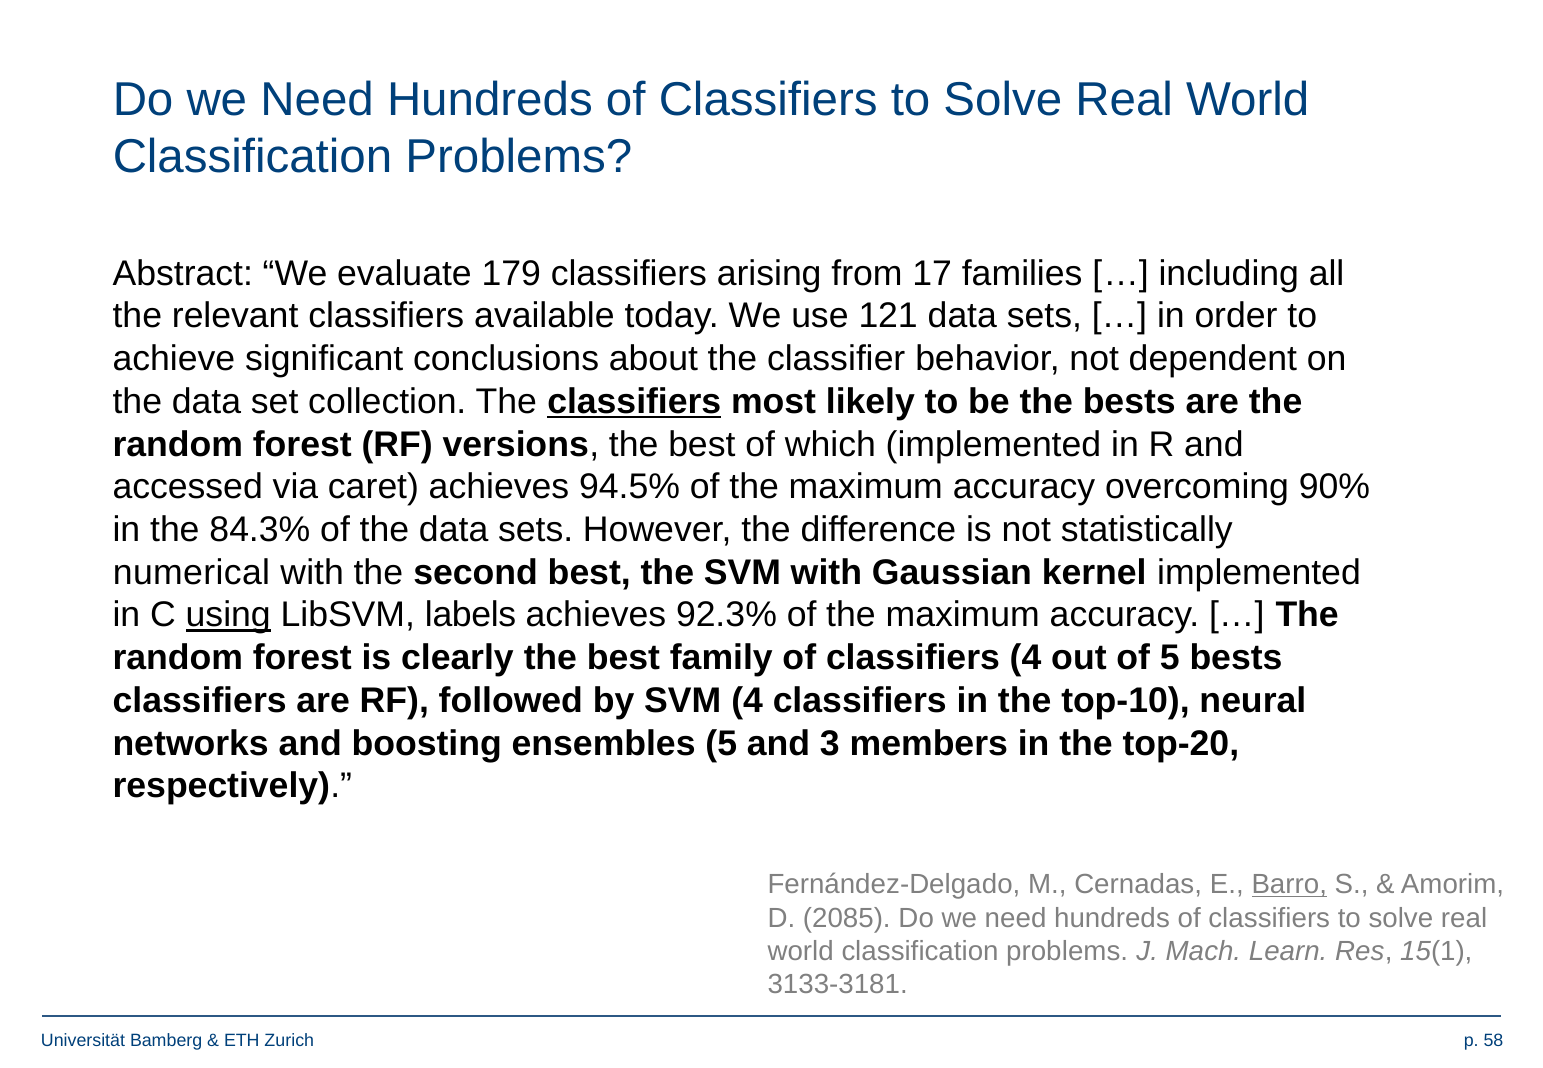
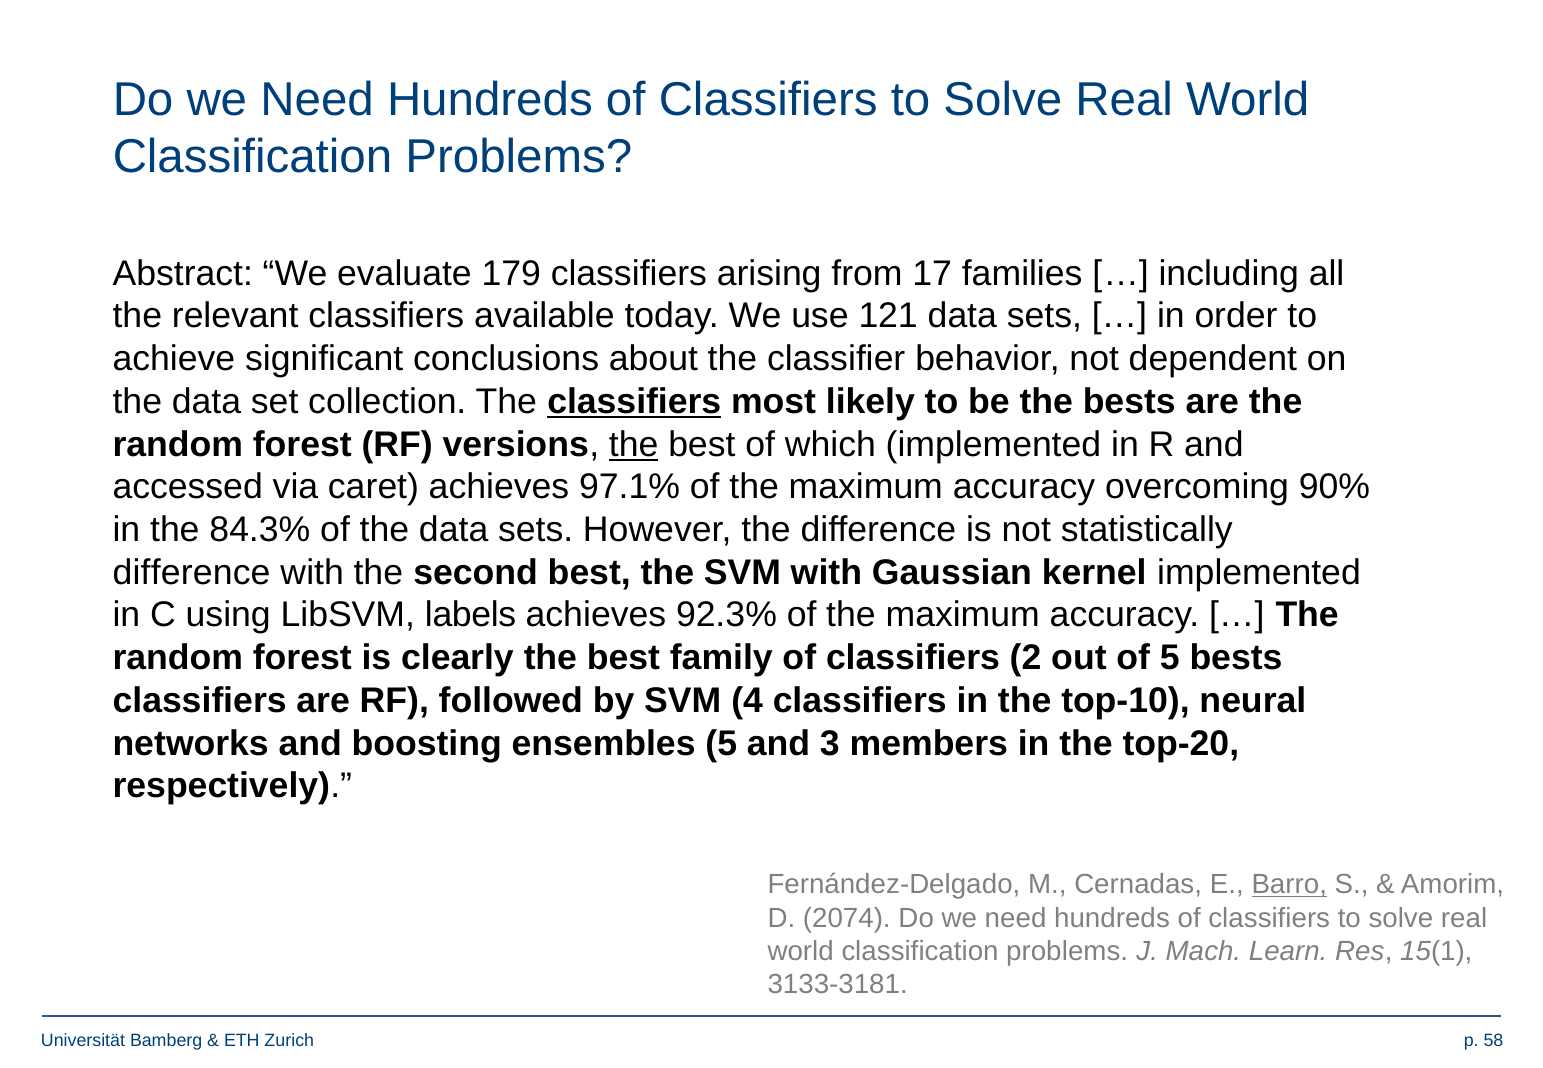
the underline: none -> present (634, 444)
94.5%: 94.5% -> 97.1% (630, 487)
numerical: numerical -> difference (192, 573)
using underline: present -> none (228, 615)
classifiers 4: 4 -> 2 (1026, 658)
2085: 2085 -> 2074 (847, 918)
